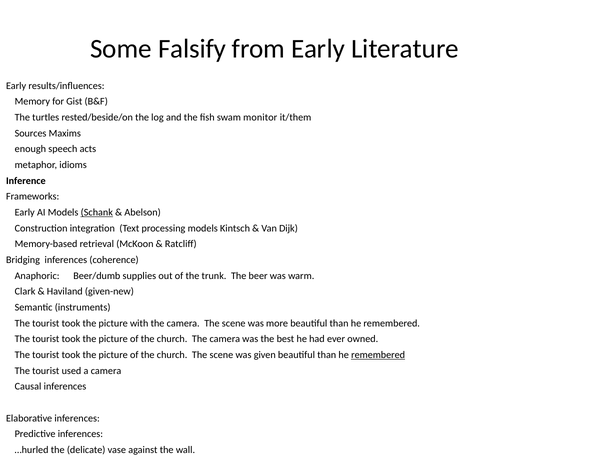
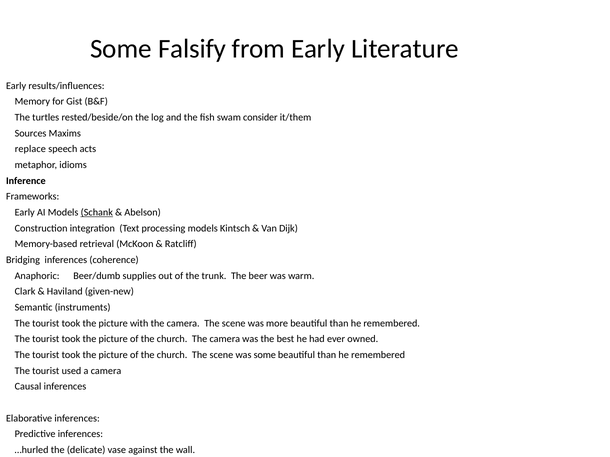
monitor: monitor -> consider (260, 117)
enough: enough -> replace (30, 149)
was given: given -> some (265, 355)
remembered underline: present -> none (378, 355)
